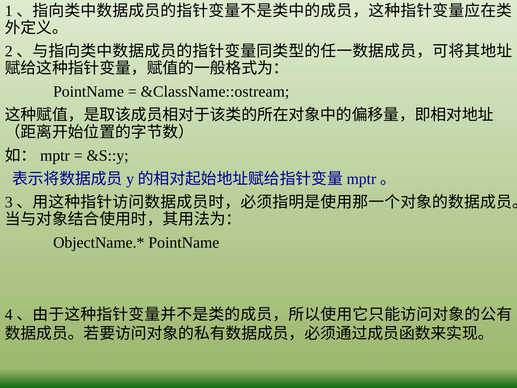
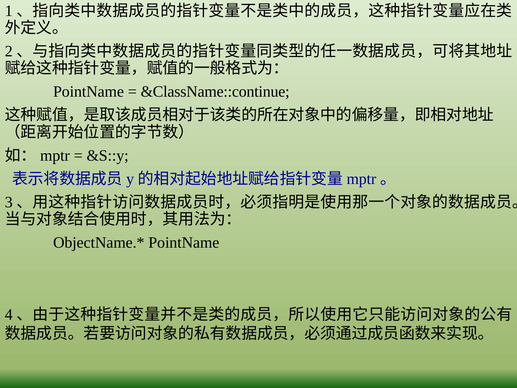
&ClassName::ostream: &ClassName::ostream -> &ClassName::continue (215, 92)
